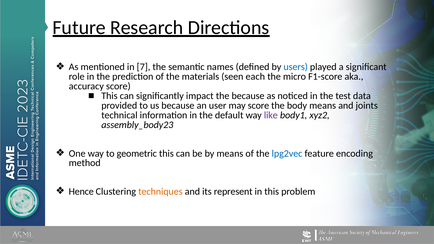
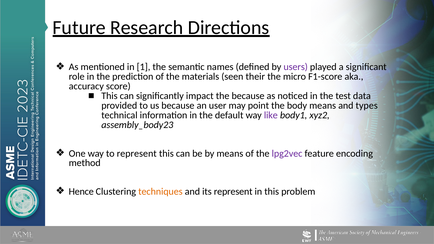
7: 7 -> 1 (144, 67)
users colour: blue -> purple (296, 67)
each: each -> their (255, 77)
may score: score -> point (258, 106)
joints: joints -> types (367, 106)
to geometric: geometric -> represent (137, 153)
lpg2vec colour: blue -> purple (287, 153)
